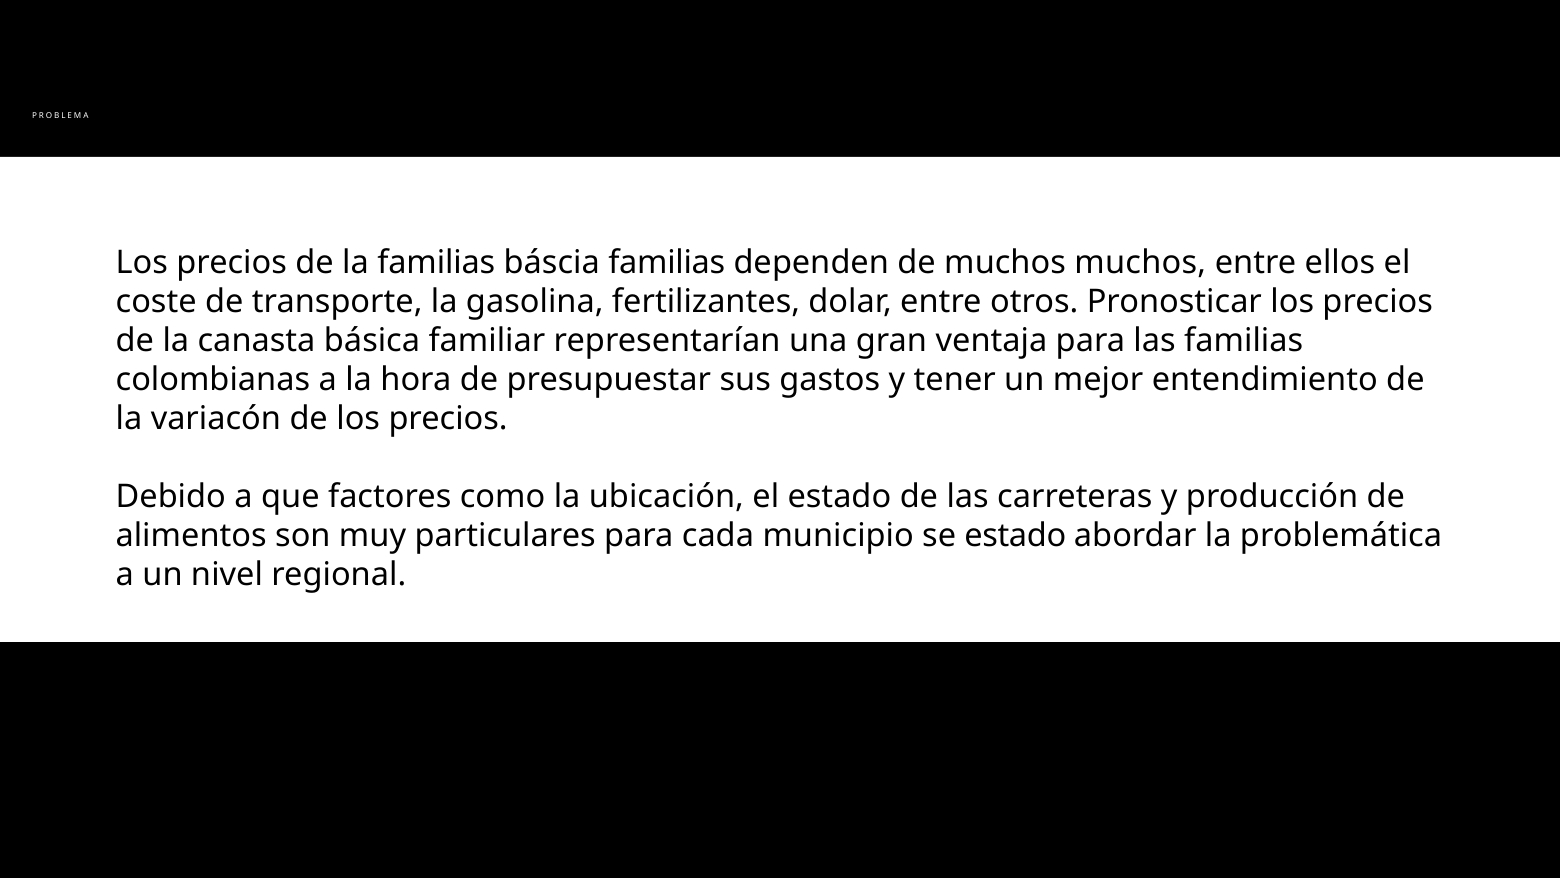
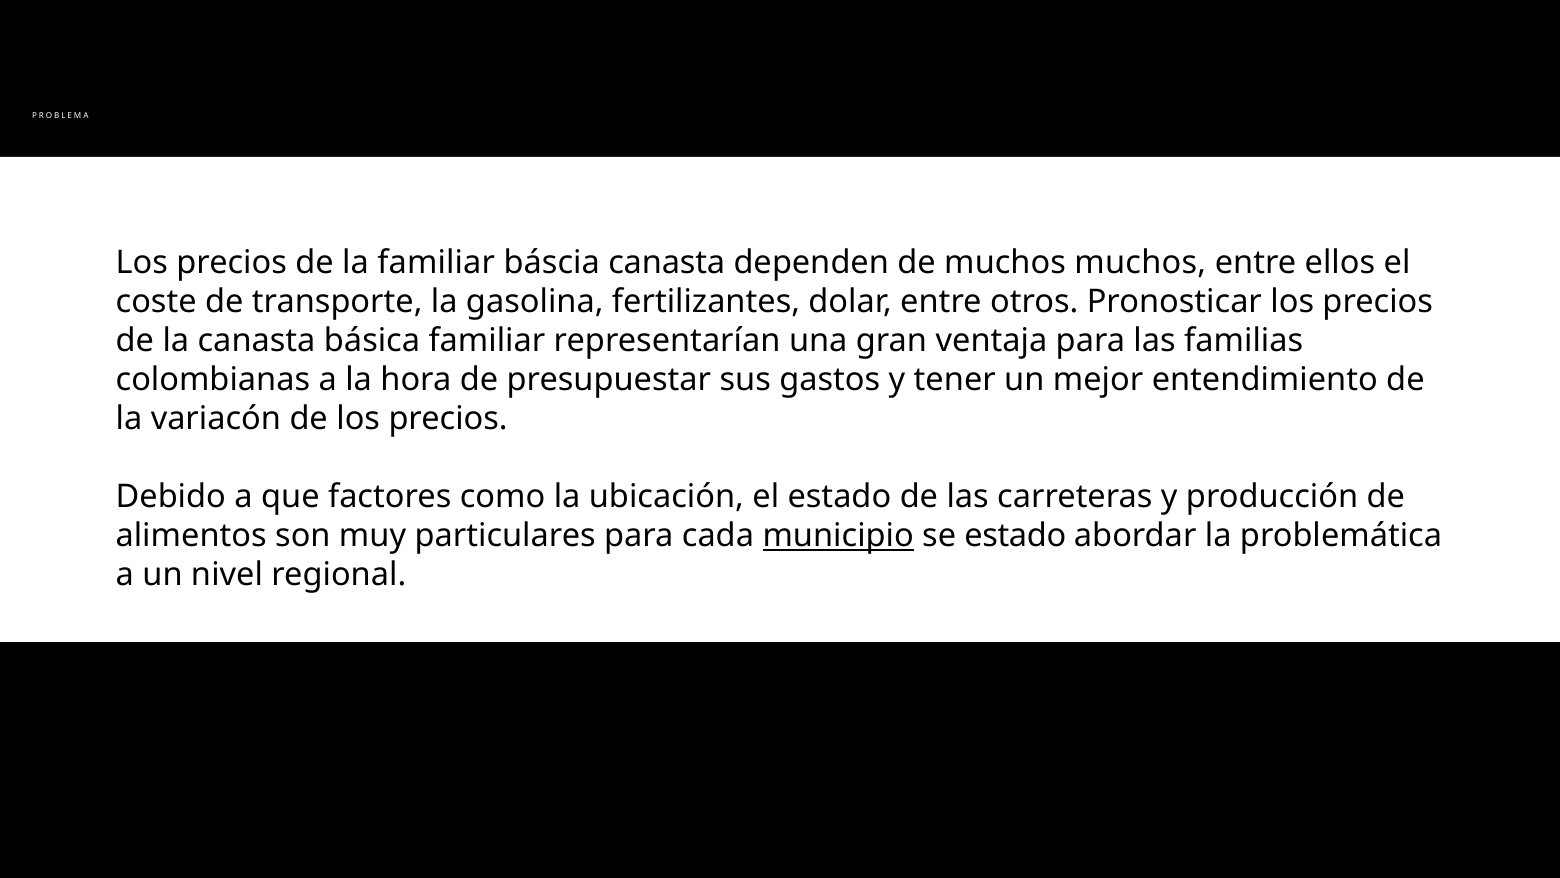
la familias: familias -> familiar (436, 262)
báscia familias: familias -> canasta (667, 262)
municipio underline: none -> present (838, 536)
